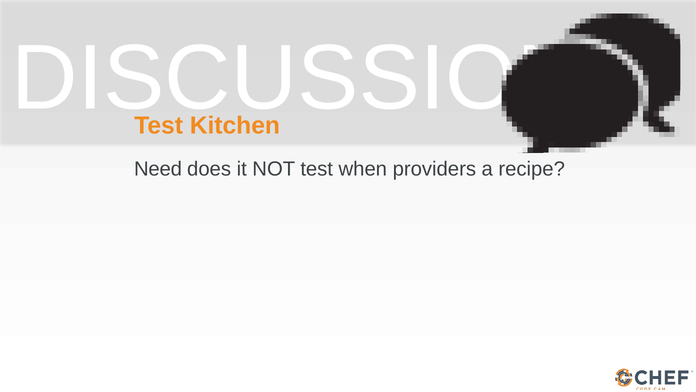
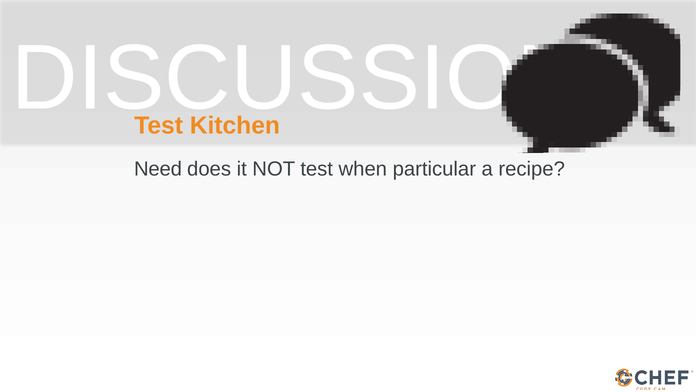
providers: providers -> particular (434, 169)
